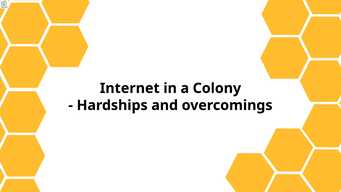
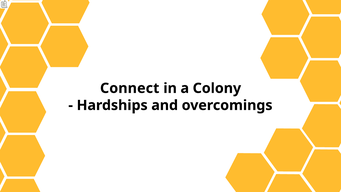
Internet: Internet -> Connect (130, 88)
